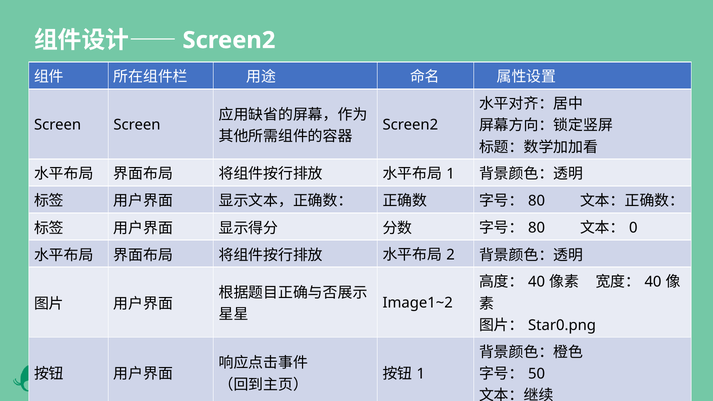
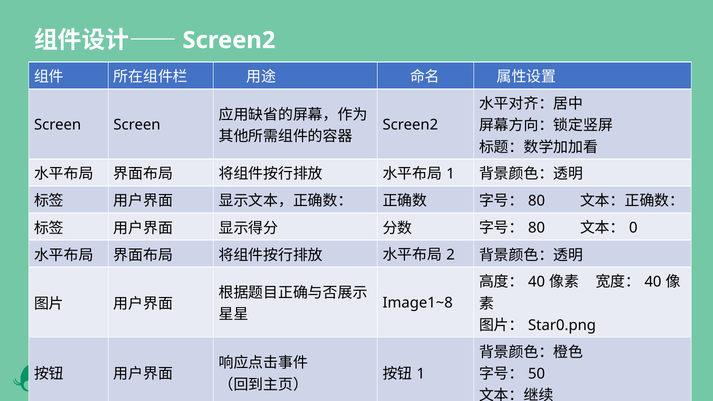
Image1~2: Image1~2 -> Image1~8 (418, 303)
